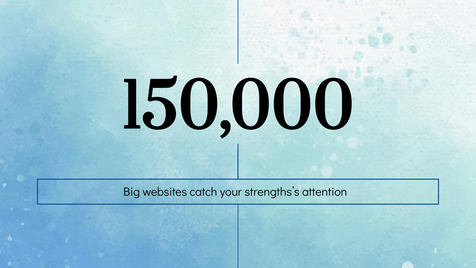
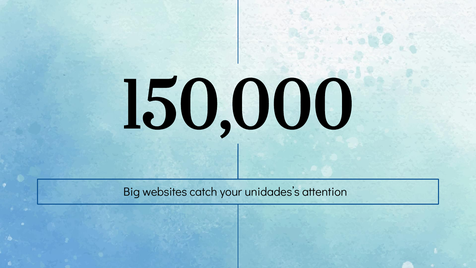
strengths’s: strengths’s -> unidades’s (272, 192)
